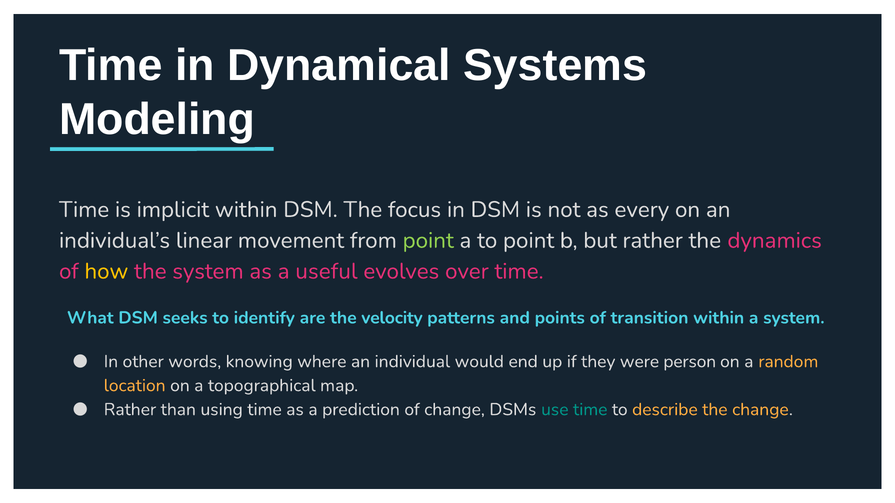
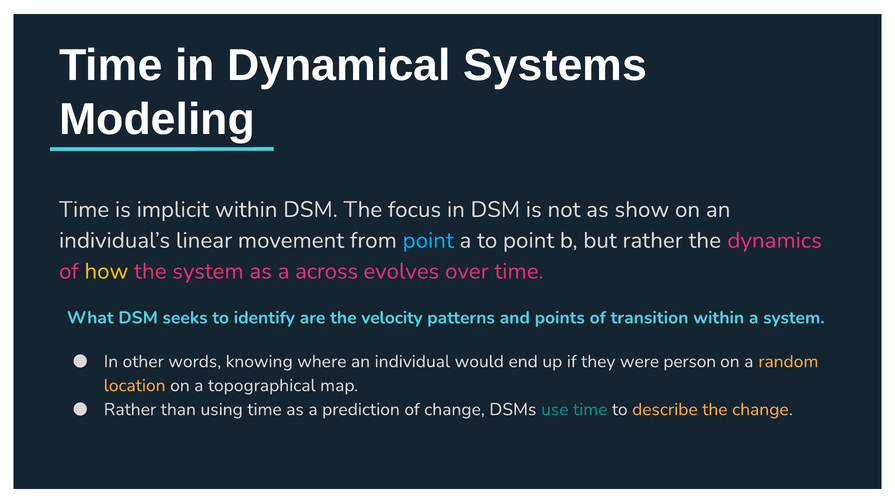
every: every -> show (642, 210)
point colour: light green -> light blue (428, 241)
useful: useful -> across (327, 271)
